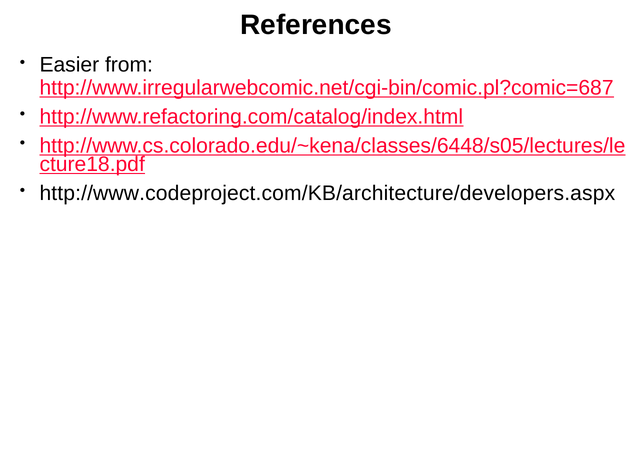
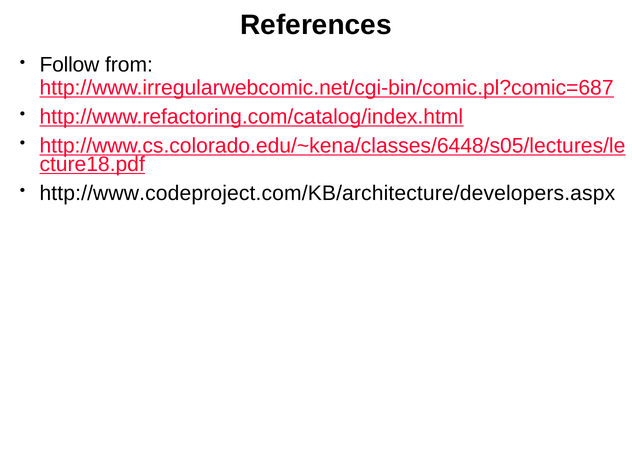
Easier: Easier -> Follow (69, 65)
